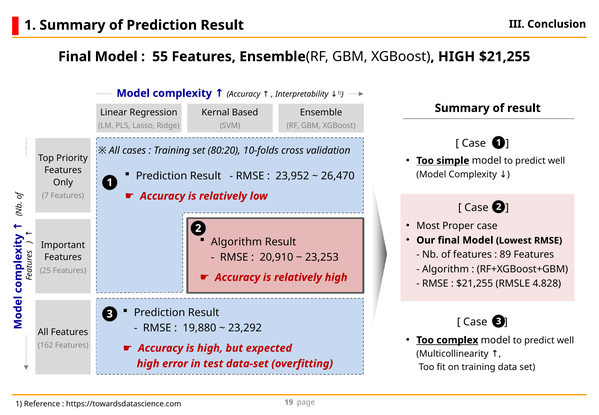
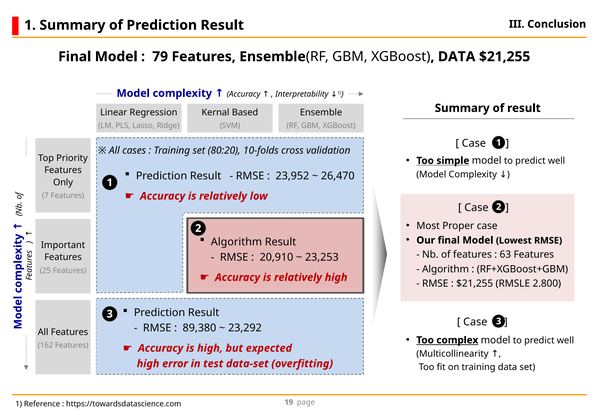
55: 55 -> 79 (160, 57)
HIGH: HIGH -> DATA (457, 57)
89: 89 -> 63 (505, 254)
4.828: 4.828 -> 2.800 (547, 283)
19,880: 19,880 -> 89,380 (199, 328)
